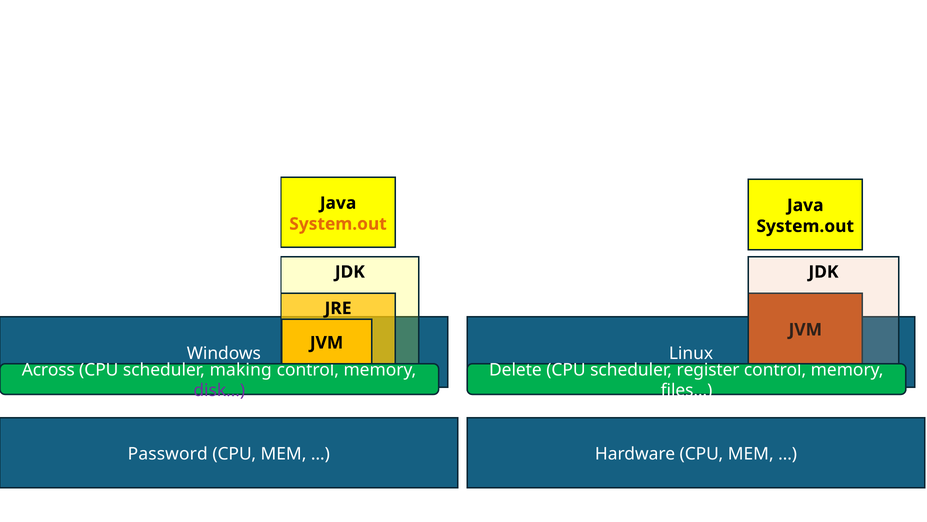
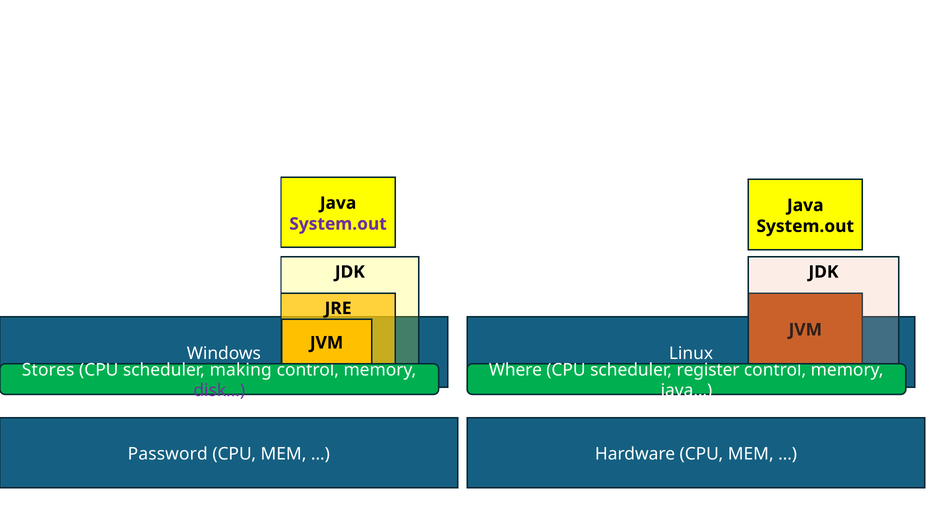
System.out colour: orange -> purple (338, 224)
Across: Across -> Stores (48, 369)
Delete: Delete -> Where (515, 369)
files…: files… -> java… (686, 390)
